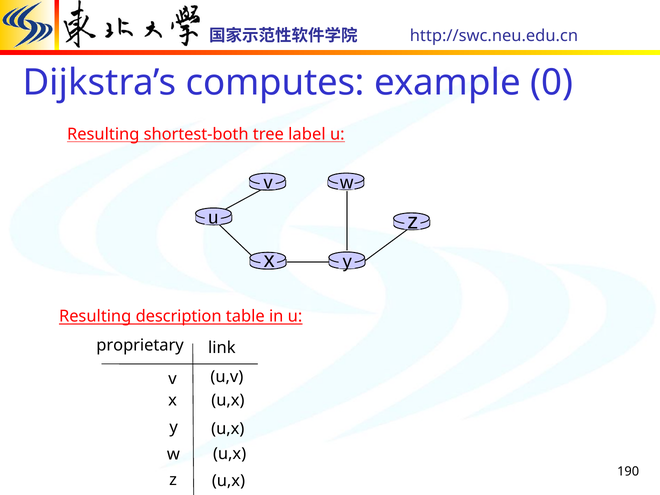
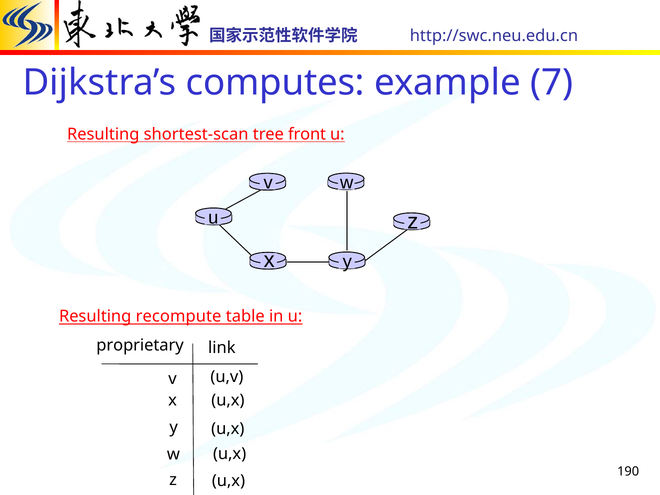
0: 0 -> 7 (552, 83)
shortest-both: shortest-both -> shortest-scan (196, 134)
label: label -> front (307, 134)
description: description -> recompute (179, 316)
